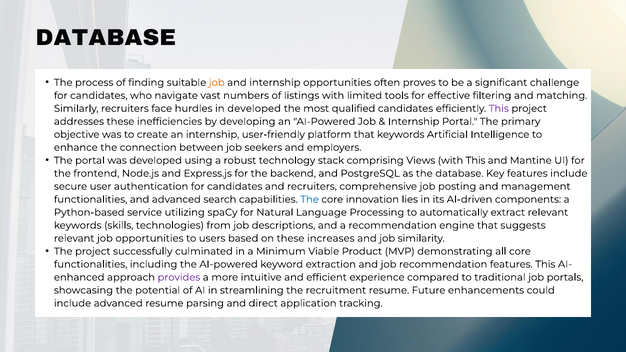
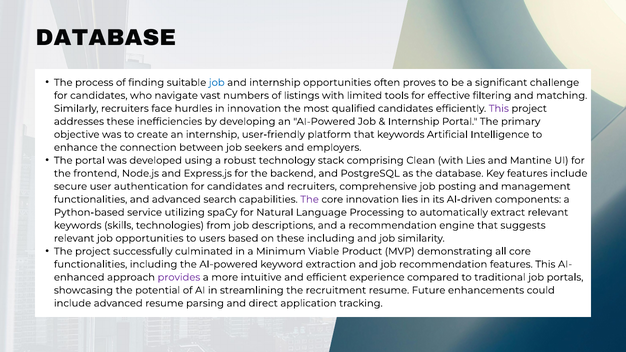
job colour: orange -> blue (217, 83)
in developed: developed -> innovation (254, 109)
Views: Views -> Clean (421, 160)
with This: This -> Lies (476, 160)
The colour: blue -> purple (310, 199)
these increases: increases -> including (331, 238)
